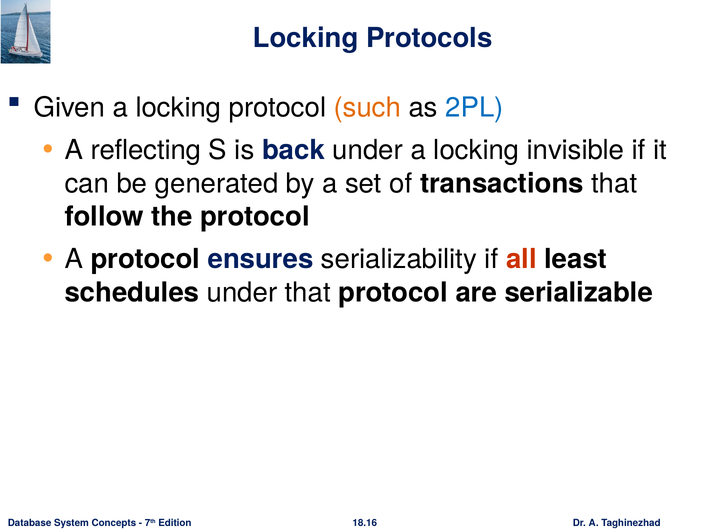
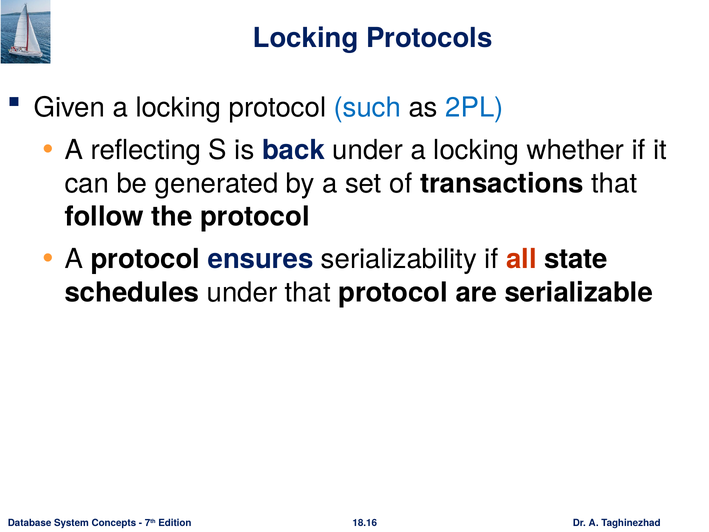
such colour: orange -> blue (367, 107)
invisible: invisible -> whether (576, 150)
least: least -> state (576, 259)
